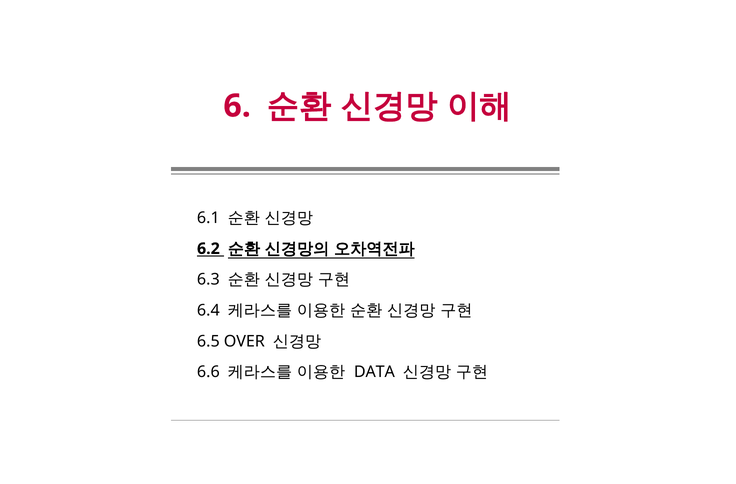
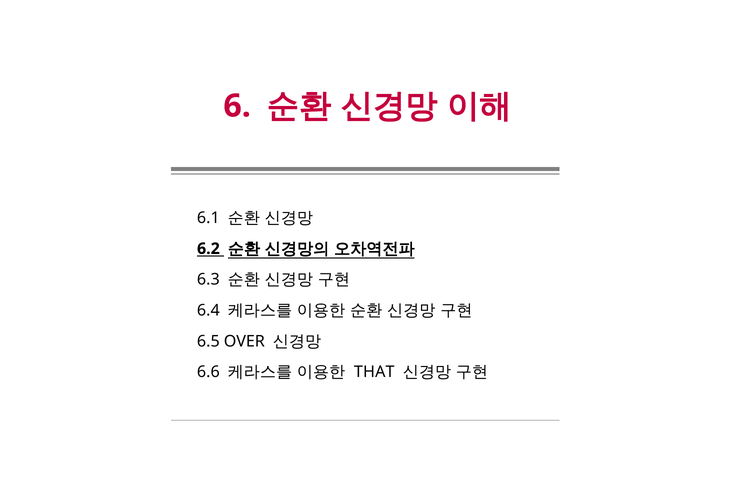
DATA: DATA -> THAT (374, 372)
